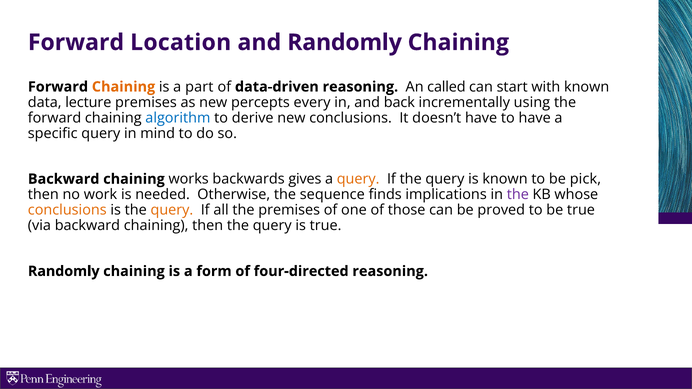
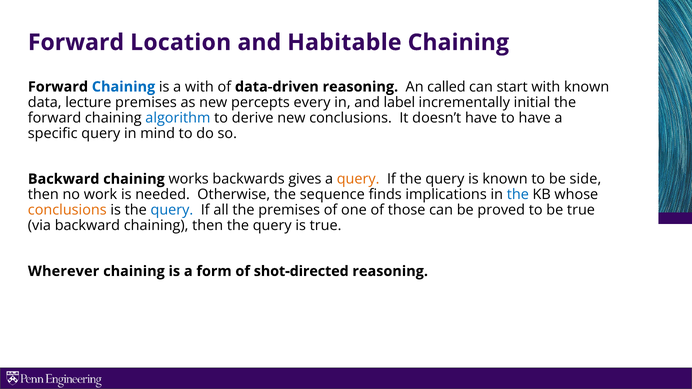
and Randomly: Randomly -> Habitable (344, 42)
Chaining colour: orange -> blue (123, 87)
a part: part -> with (199, 87)
back: back -> label (399, 102)
using: using -> initial (532, 102)
pick: pick -> side (585, 179)
the colour: purple -> blue (518, 195)
query colour: orange -> blue (172, 210)
Randomly: Randomly -> Wherever (64, 271)
four-directed: four-directed -> shot-directed (301, 271)
